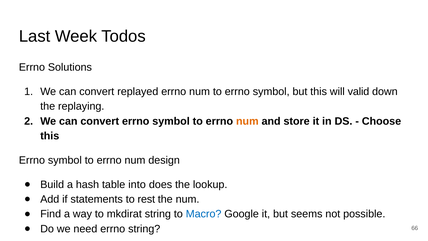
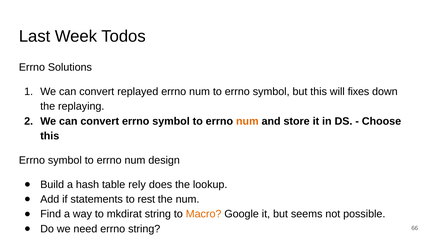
valid: valid -> fixes (358, 92)
into: into -> rely (137, 184)
Macro colour: blue -> orange (204, 214)
